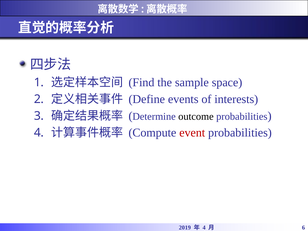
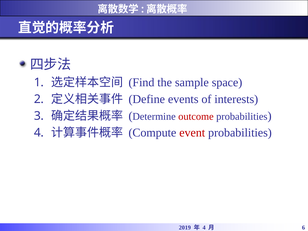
outcome colour: black -> red (196, 116)
